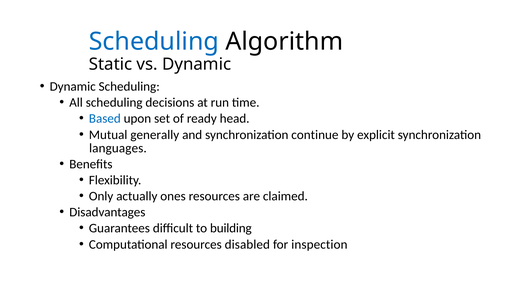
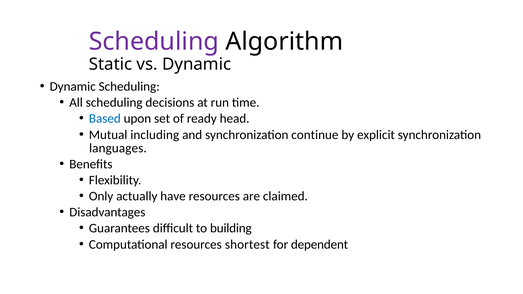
Scheduling colour: blue -> purple (154, 41)
generally: generally -> including (155, 135)
ones: ones -> have (173, 196)
disabled: disabled -> shortest (247, 245)
inspection: inspection -> dependent (320, 245)
